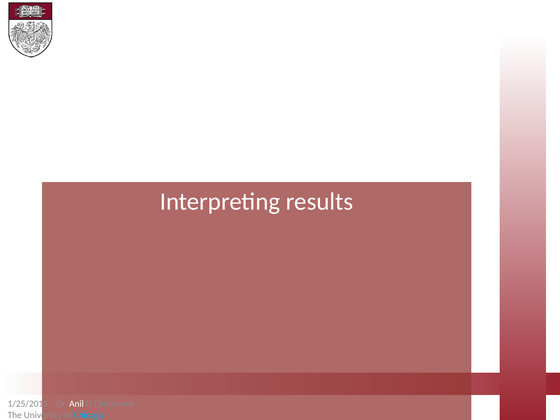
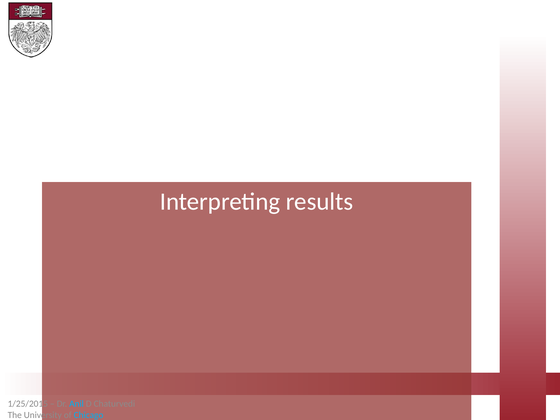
Anil colour: white -> light blue (77, 404)
